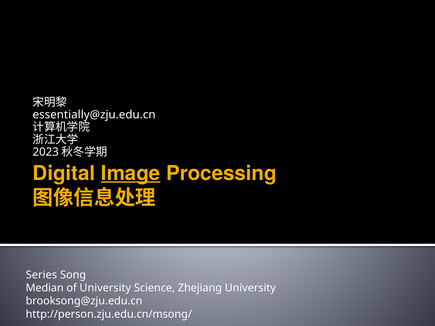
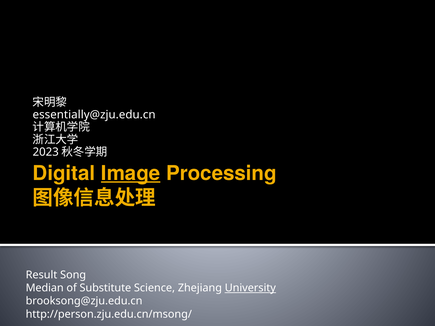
Series: Series -> Result (41, 275)
of University: University -> Substitute (105, 288)
University underline: none -> present (250, 288)
